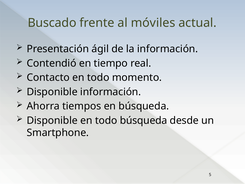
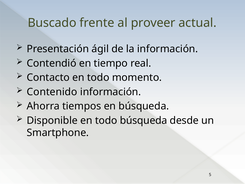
móviles: móviles -> proveer (153, 23)
Disponible: Disponible -> Contenido (52, 92)
